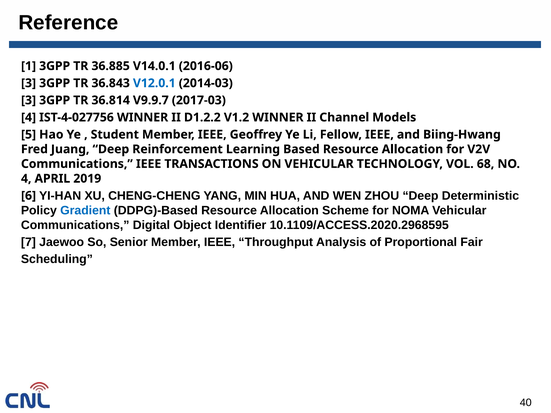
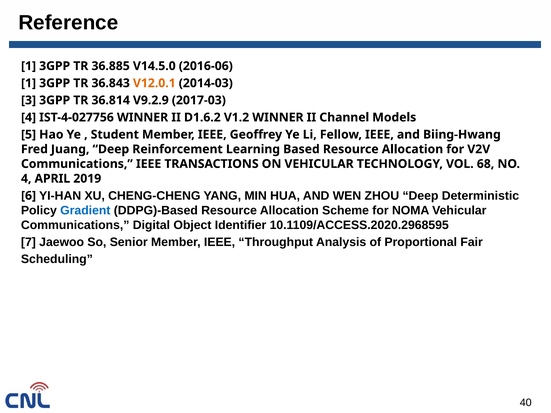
V14.0.1: V14.0.1 -> V14.5.0 (154, 66)
3: 3 -> 1 (29, 83)
V12.0.1 colour: blue -> orange (154, 83)
V9.9.7: V9.9.7 -> V9.2.9 (151, 100)
D1.2.2: D1.2.2 -> D1.6.2 (202, 117)
